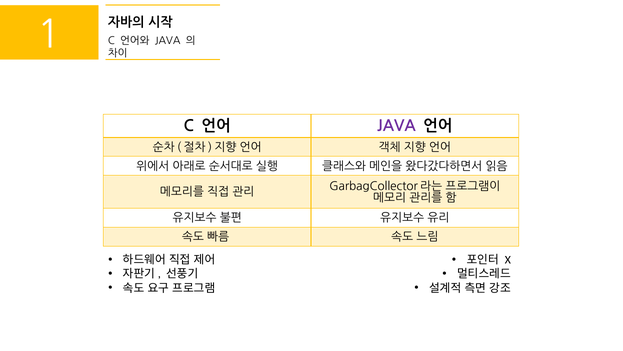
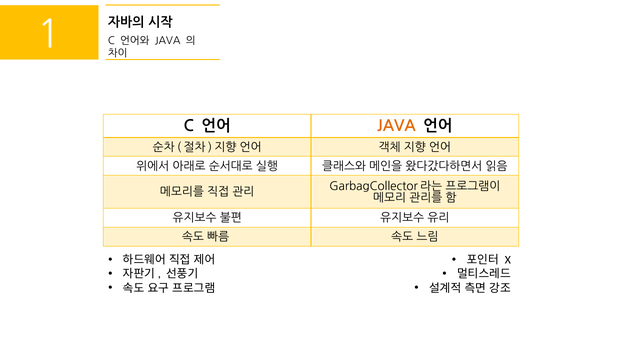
JAVA colour: purple -> orange (396, 126)
